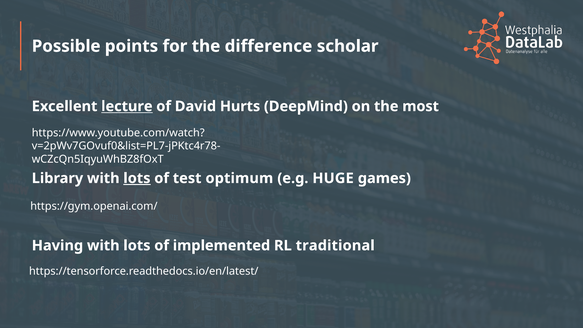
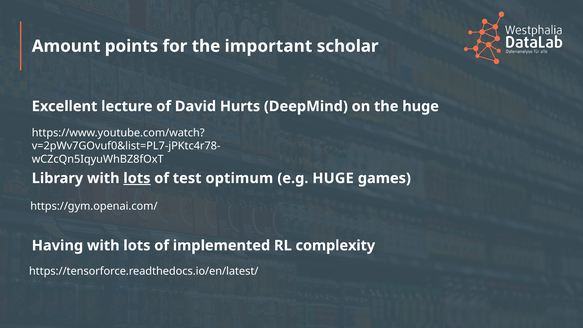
Possible: Possible -> Amount (66, 46)
difference: difference -> important (268, 46)
lecture underline: present -> none (127, 106)
the most: most -> huge (421, 106)
traditional: traditional -> complexity (335, 245)
